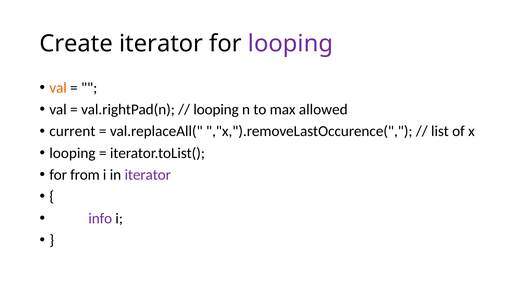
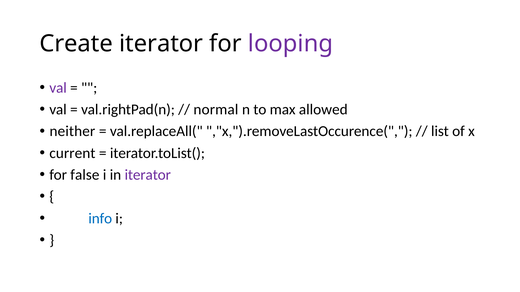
val colour: orange -> purple (58, 88)
looping: looping -> normal (216, 110)
current: current -> neither (72, 132)
looping: looping -> current (72, 153)
from: from -> false (85, 175)
info colour: purple -> blue (100, 219)
